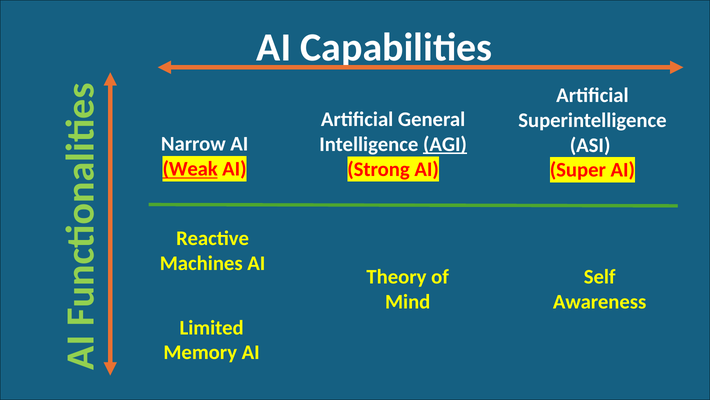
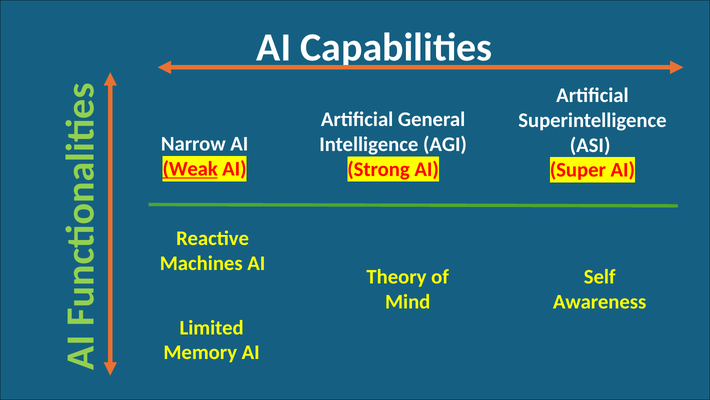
AGI underline: present -> none (445, 144)
